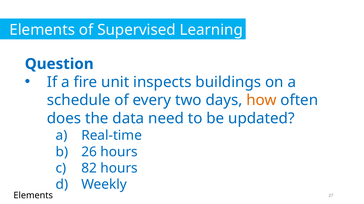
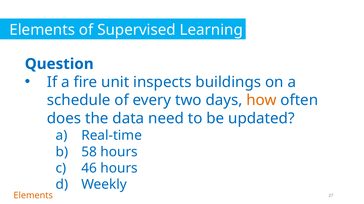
26: 26 -> 58 (89, 152)
82: 82 -> 46 (89, 169)
Elements colour: black -> orange (33, 196)
